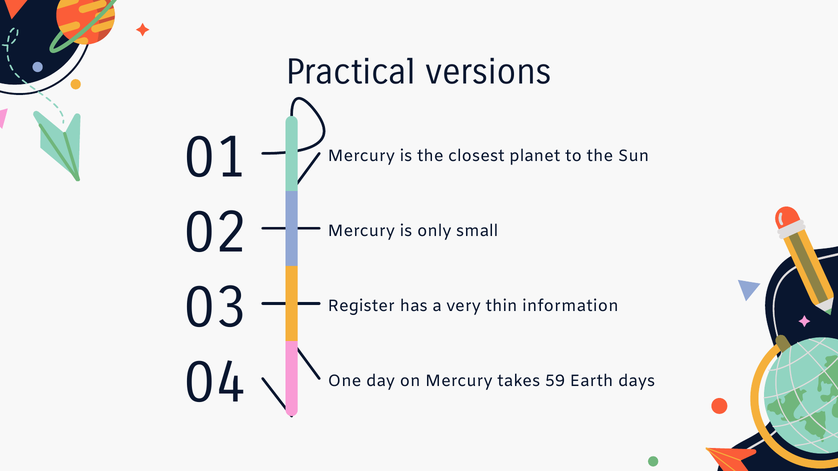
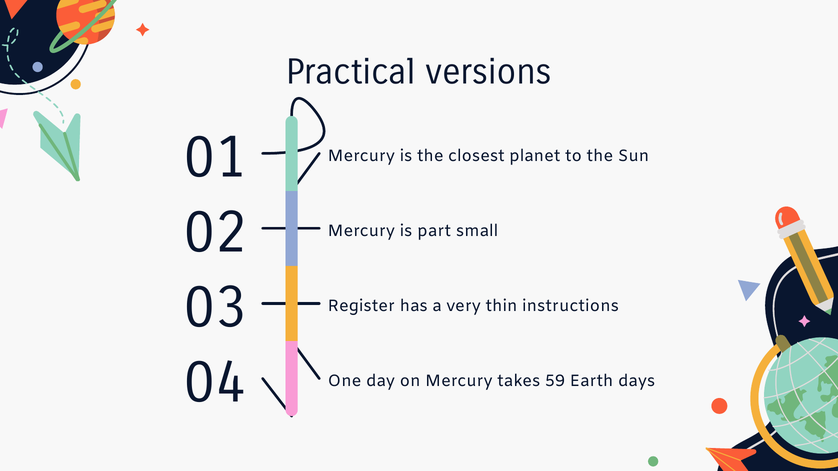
only: only -> part (434, 231)
information: information -> instructions (570, 306)
